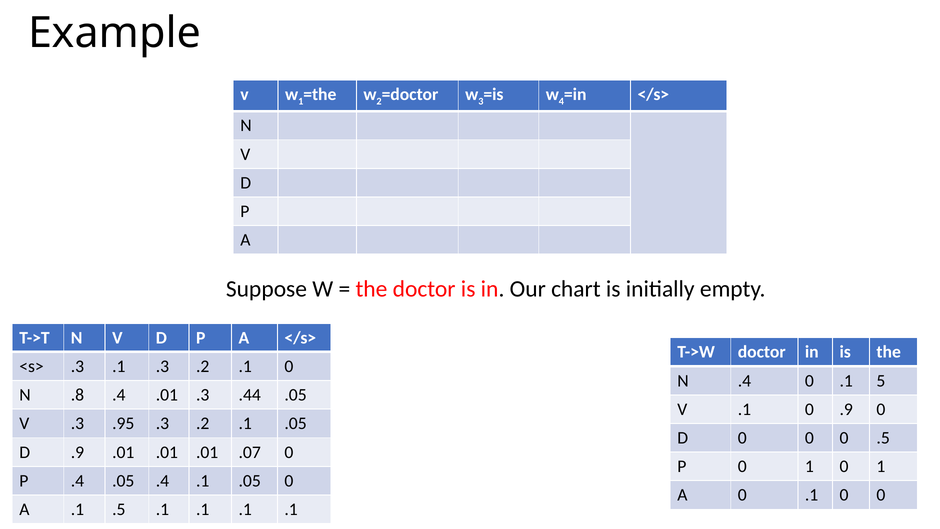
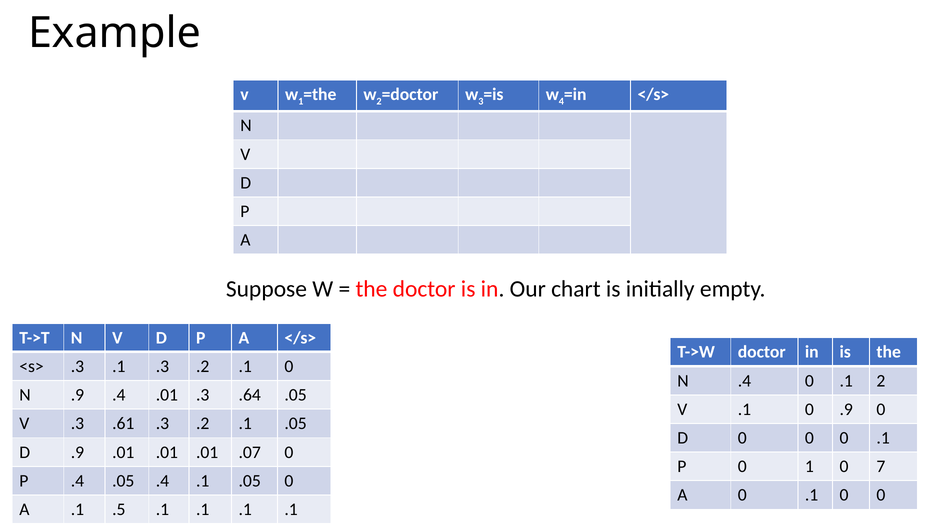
.1 5: 5 -> 2 (881, 381)
N .8: .8 -> .9 (77, 395)
.44: .44 -> .64 (250, 395)
.95: .95 -> .61 (123, 423)
0 0 .5: .5 -> .1 (883, 438)
1 0 1: 1 -> 7 (881, 466)
